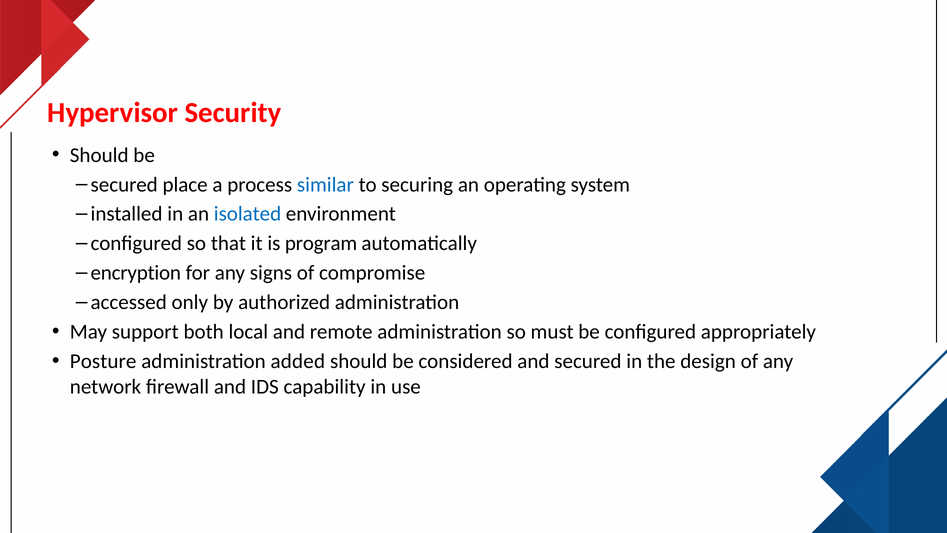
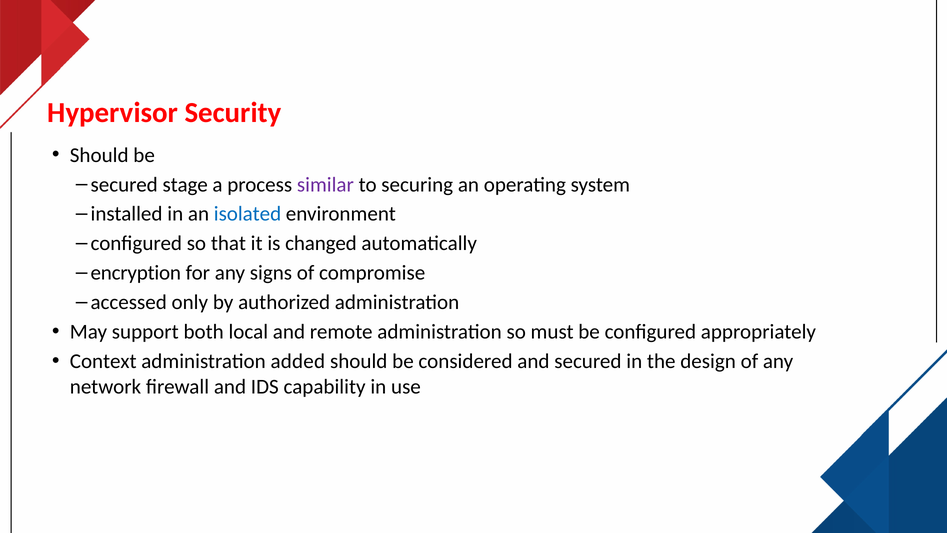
place: place -> stage (185, 184)
similar colour: blue -> purple (325, 184)
program: program -> changed (321, 243)
Posture: Posture -> Context (103, 361)
